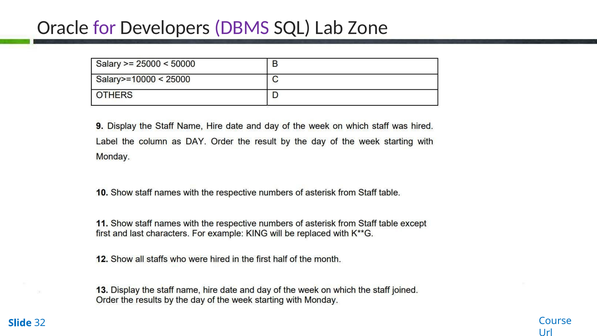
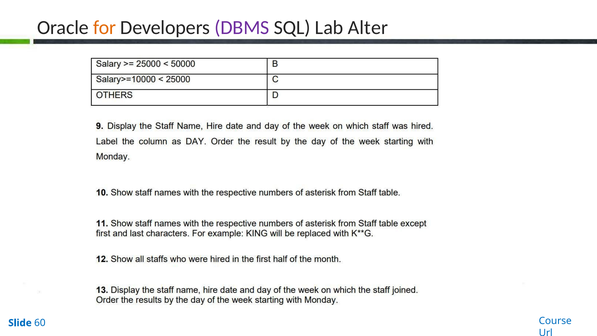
for colour: purple -> orange (105, 27)
Zone: Zone -> Alter (368, 27)
32: 32 -> 60 (40, 323)
